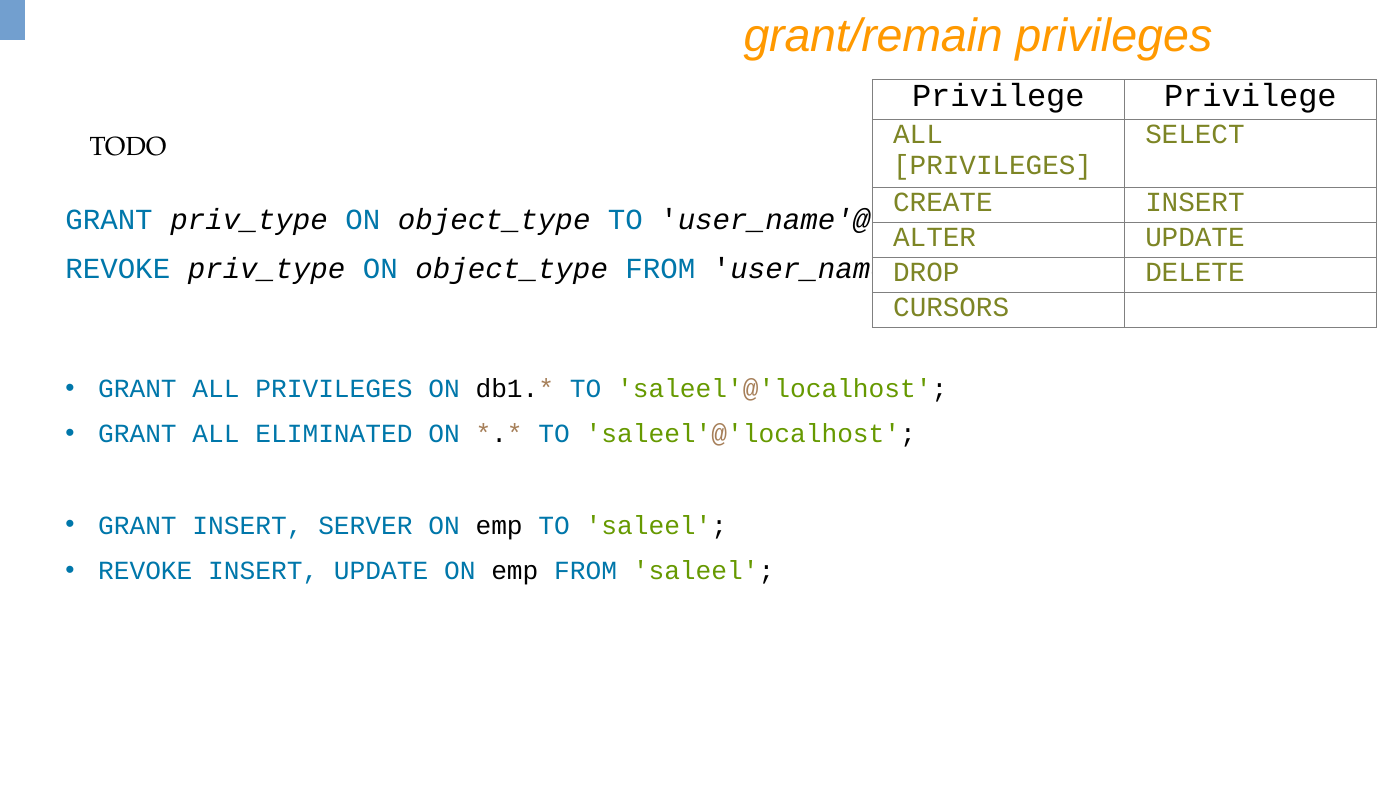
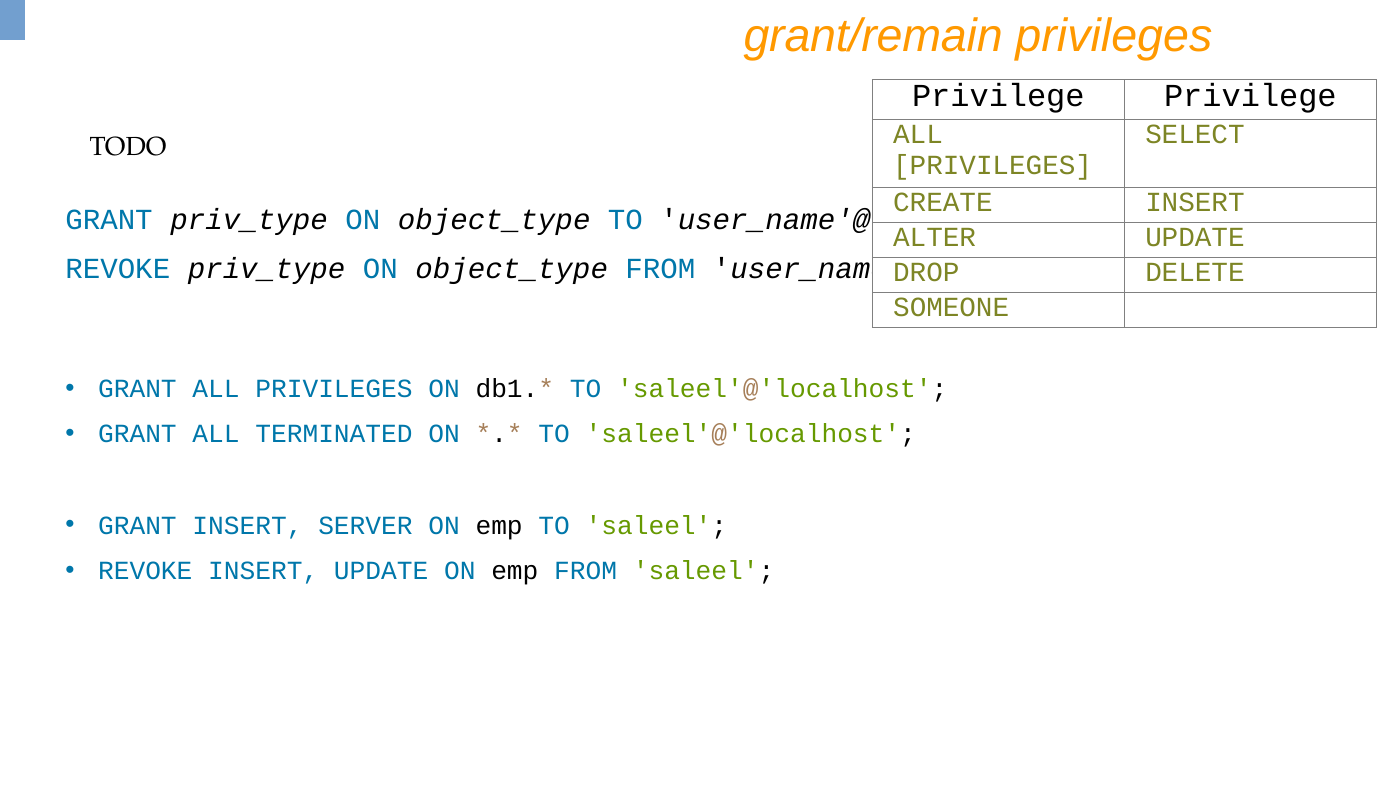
CURSORS: CURSORS -> SOMEONE (951, 307)
ELIMINATED: ELIMINATED -> TERMINATED (334, 435)
